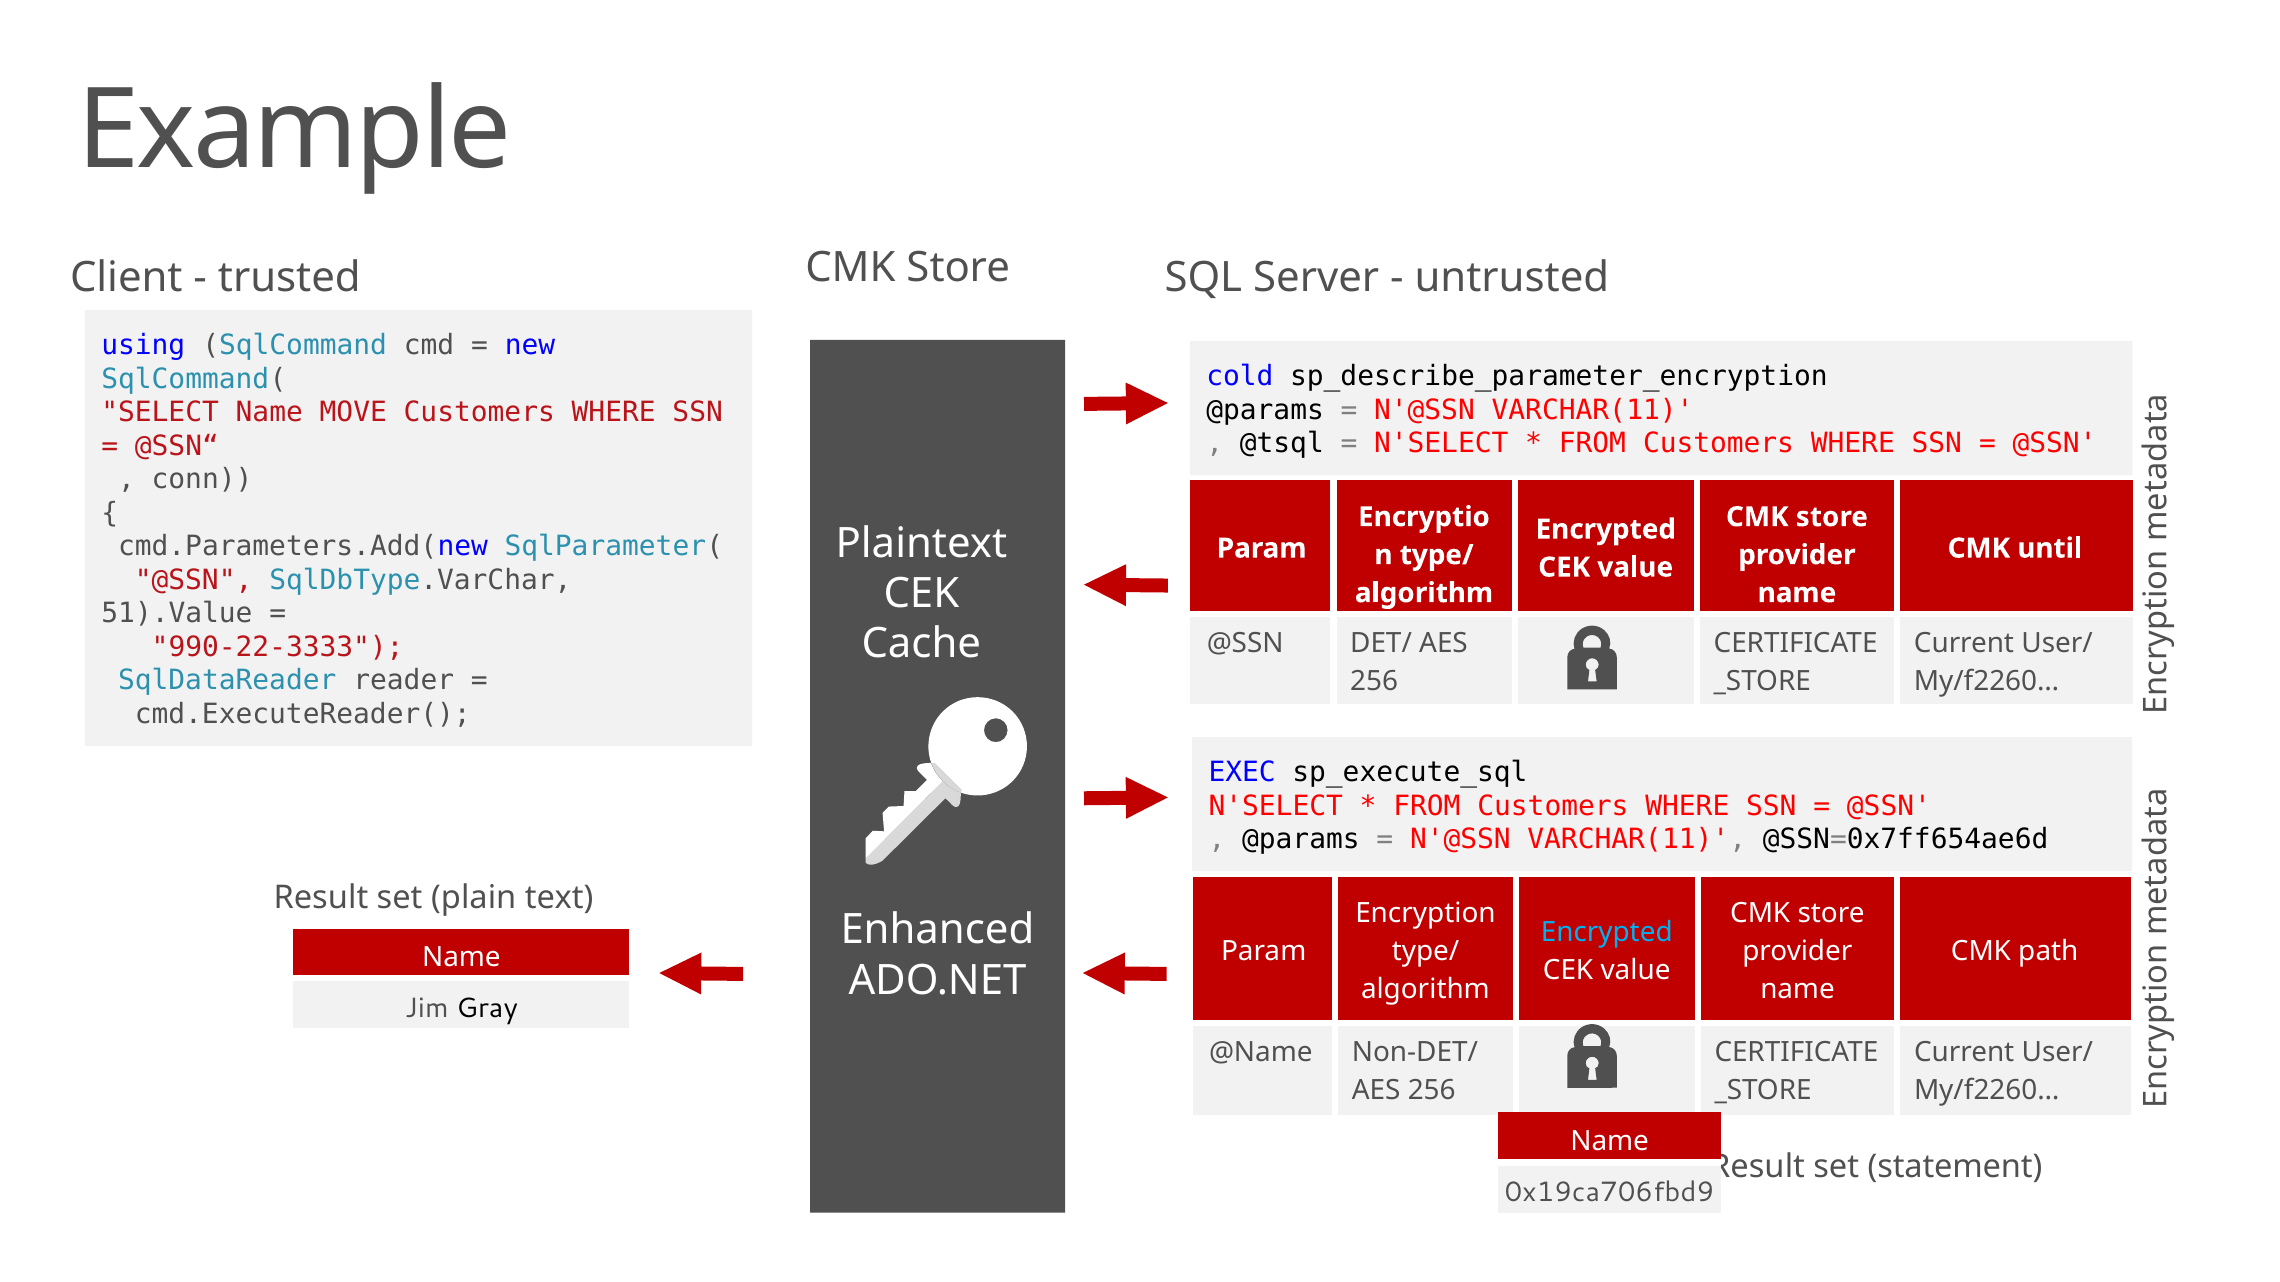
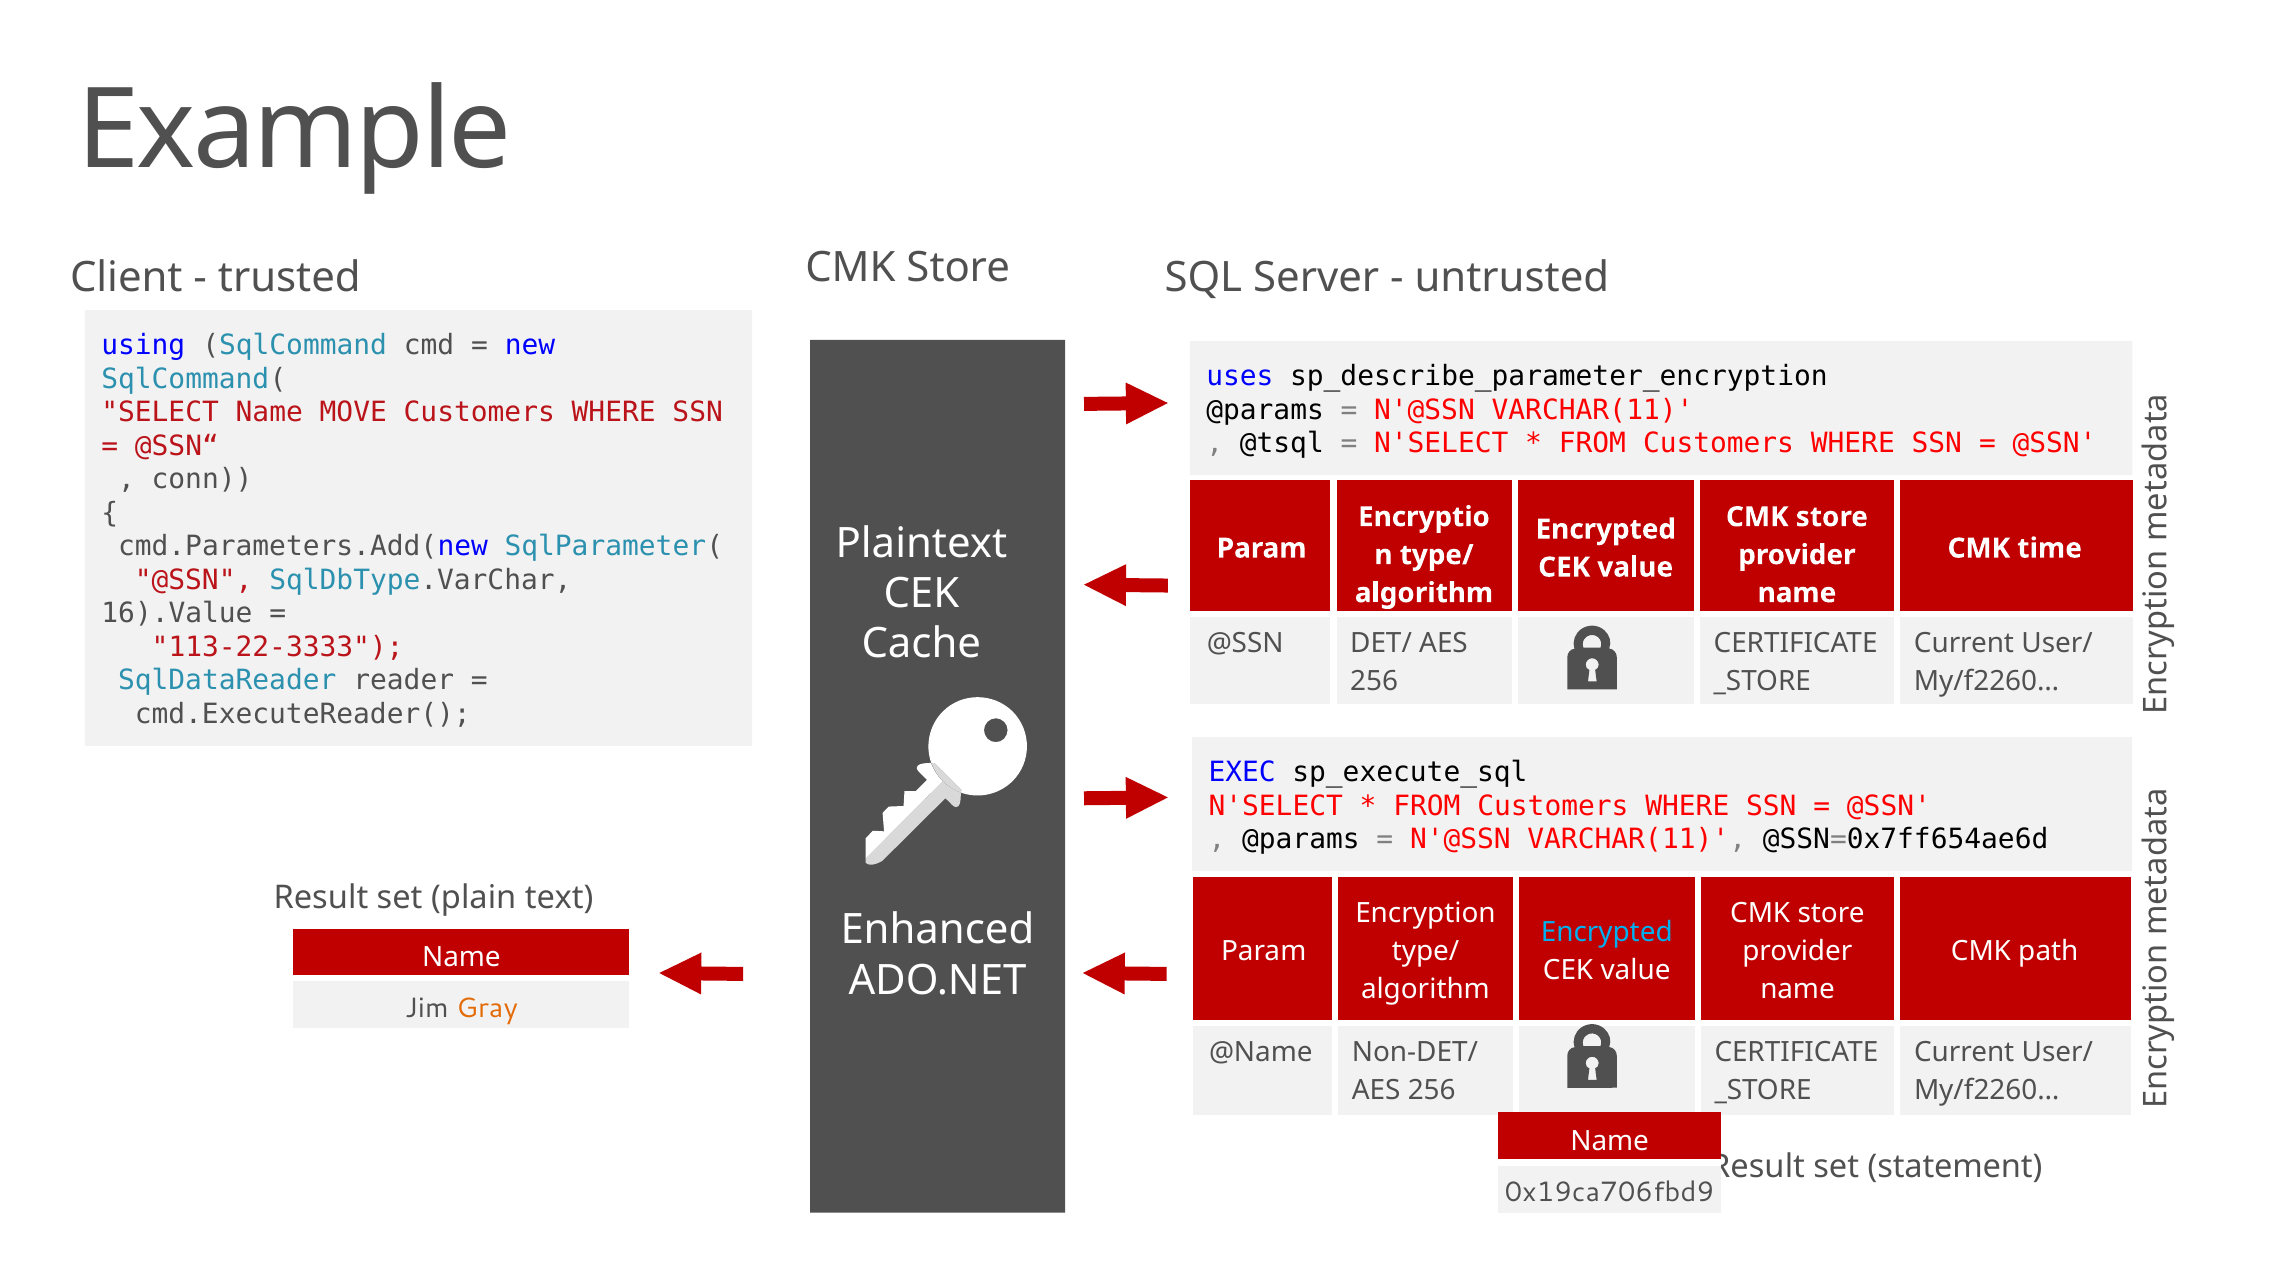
cold: cold -> uses (1240, 377)
until: until -> time (2050, 548)
51).Value: 51).Value -> 16).Value (177, 614)
990-22-3333: 990-22-3333 -> 113-22-3333 (278, 647)
Gray colour: black -> orange (487, 1008)
